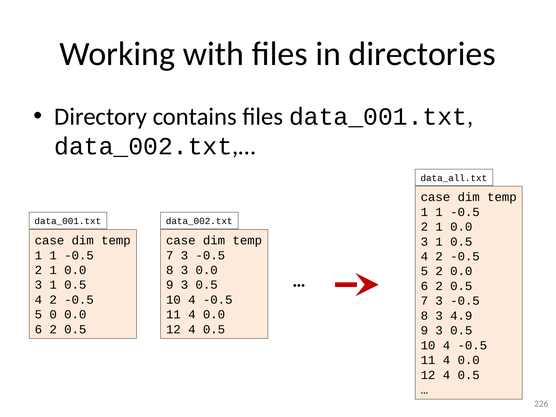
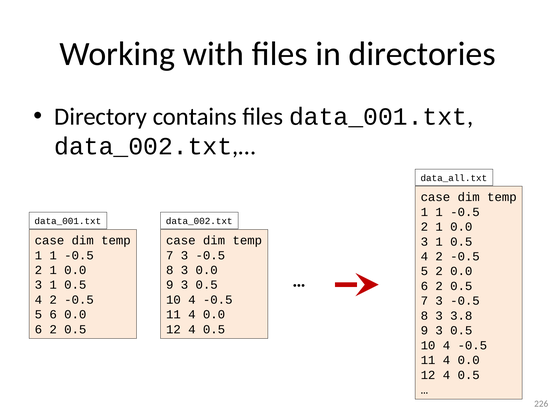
5 0: 0 -> 6 (53, 315)
4.9: 4.9 -> 3.8 (461, 316)
